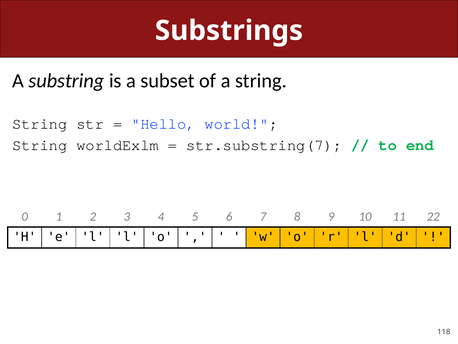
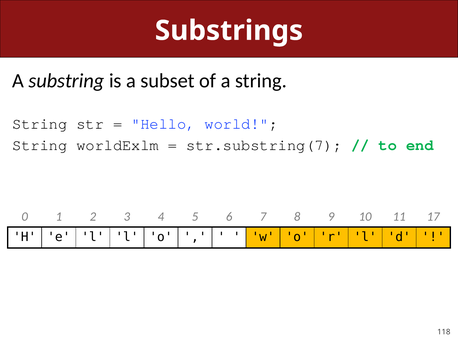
22: 22 -> 17 (433, 216)
